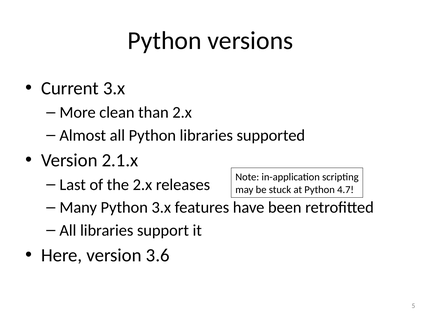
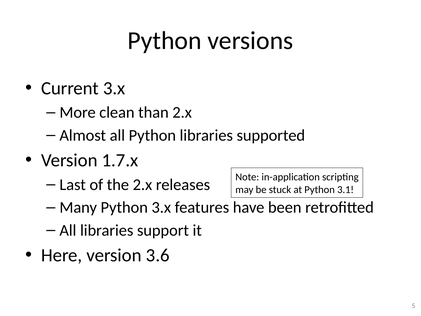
2.1.x: 2.1.x -> 1.7.x (120, 160)
4.7: 4.7 -> 3.1 (346, 190)
